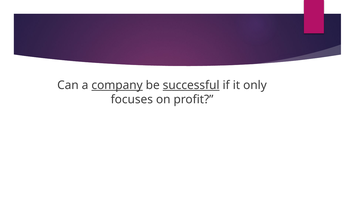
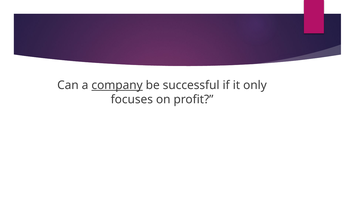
successful underline: present -> none (191, 85)
